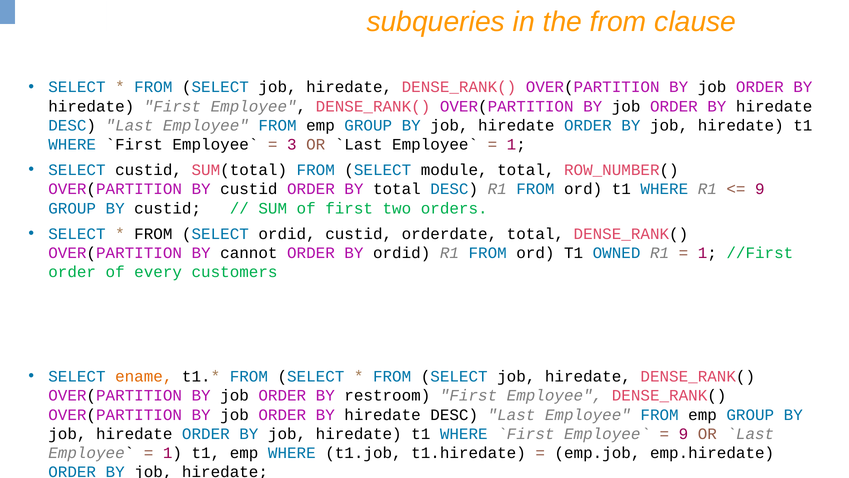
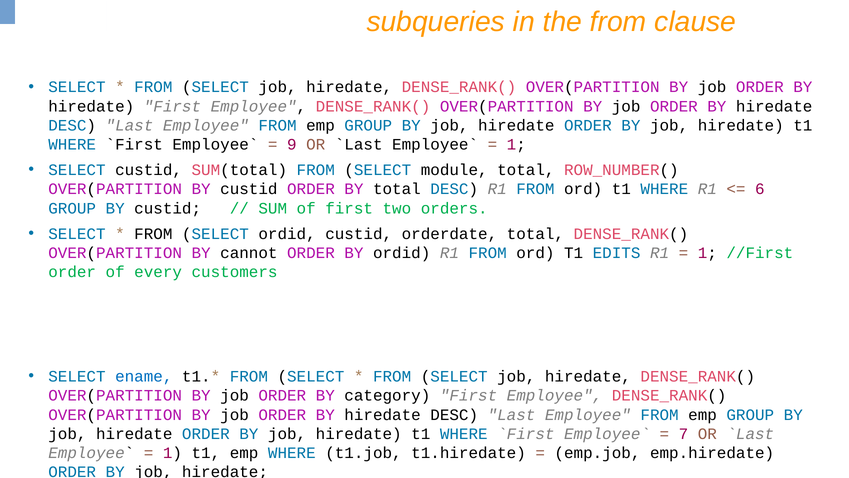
3: 3 -> 9 (292, 144)
9: 9 -> 6 (760, 189)
OWNED: OWNED -> EDITS (617, 253)
ename colour: orange -> blue (144, 376)
restroom: restroom -> category (387, 395)
9: 9 -> 7 (683, 434)
